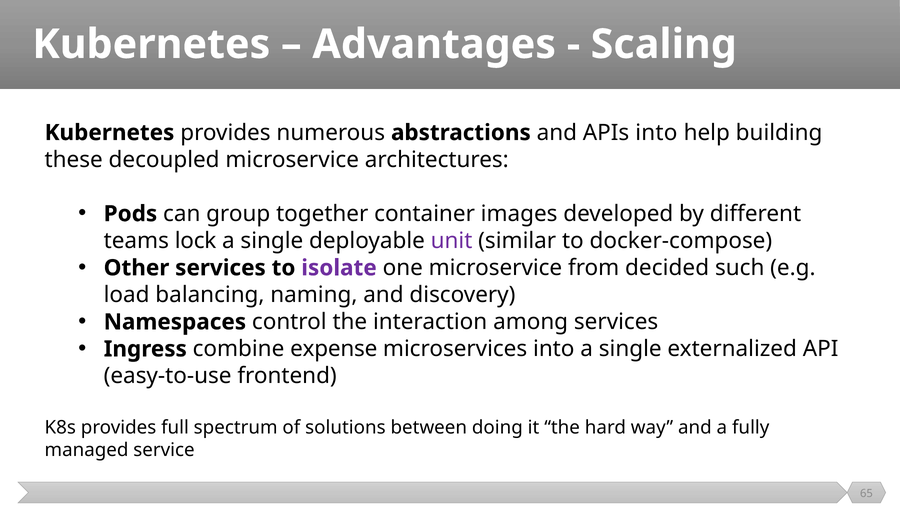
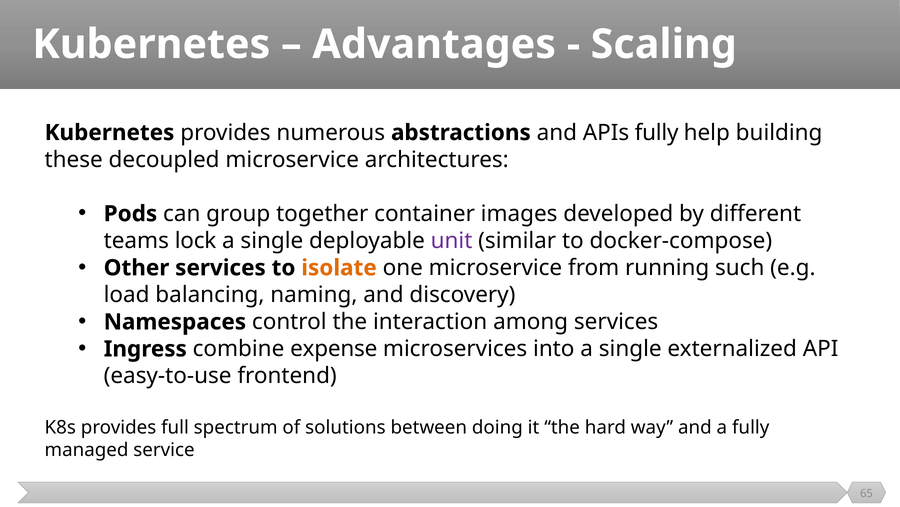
APIs into: into -> fully (657, 132)
isolate colour: purple -> orange (339, 267)
decided: decided -> running (667, 267)
